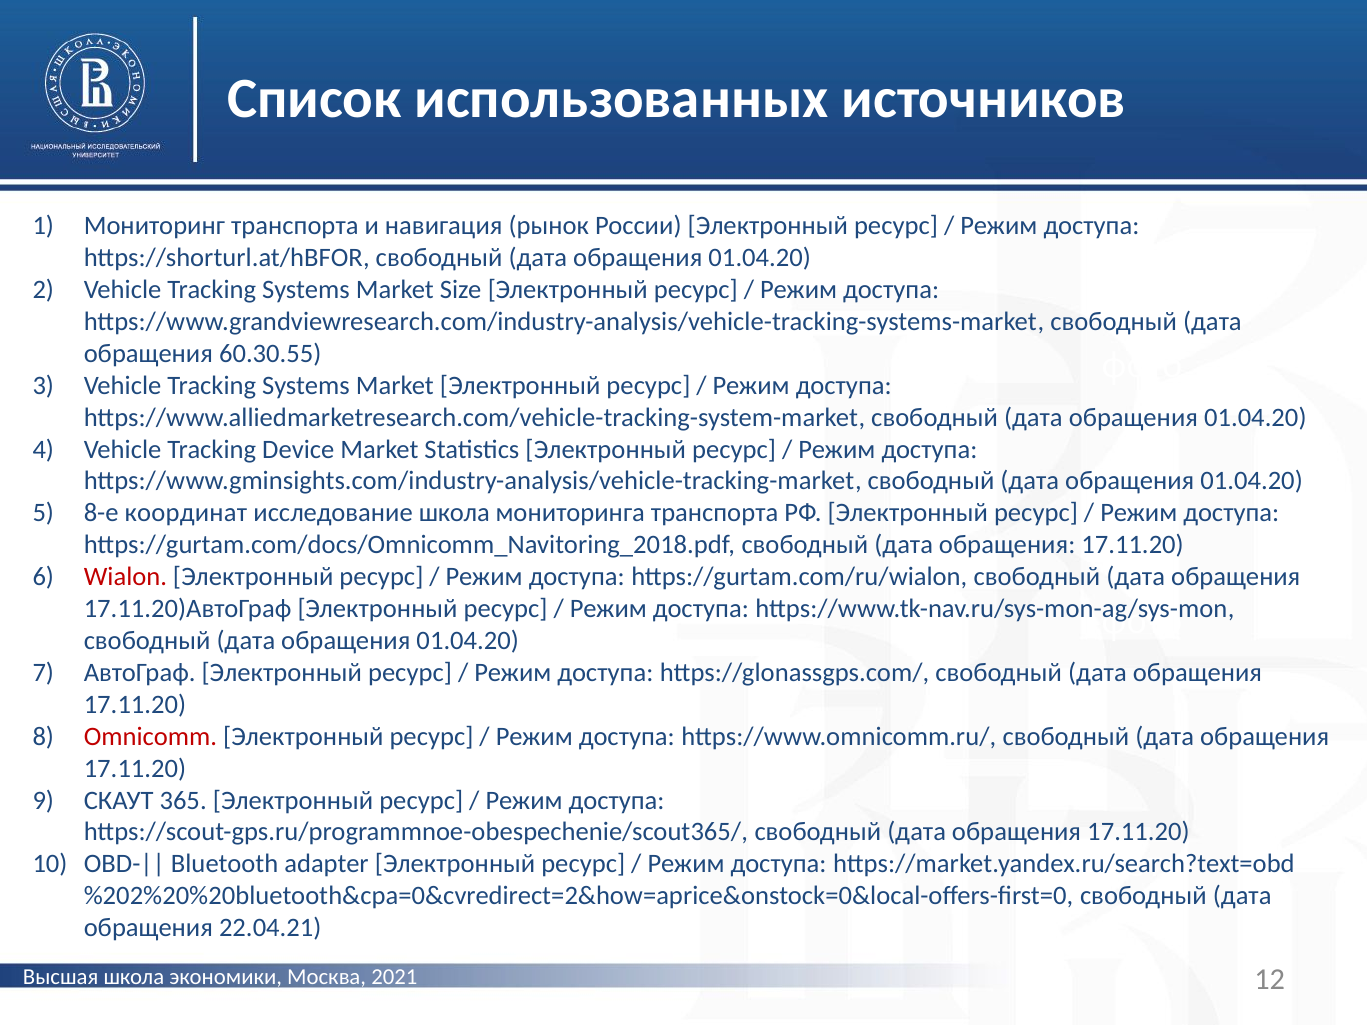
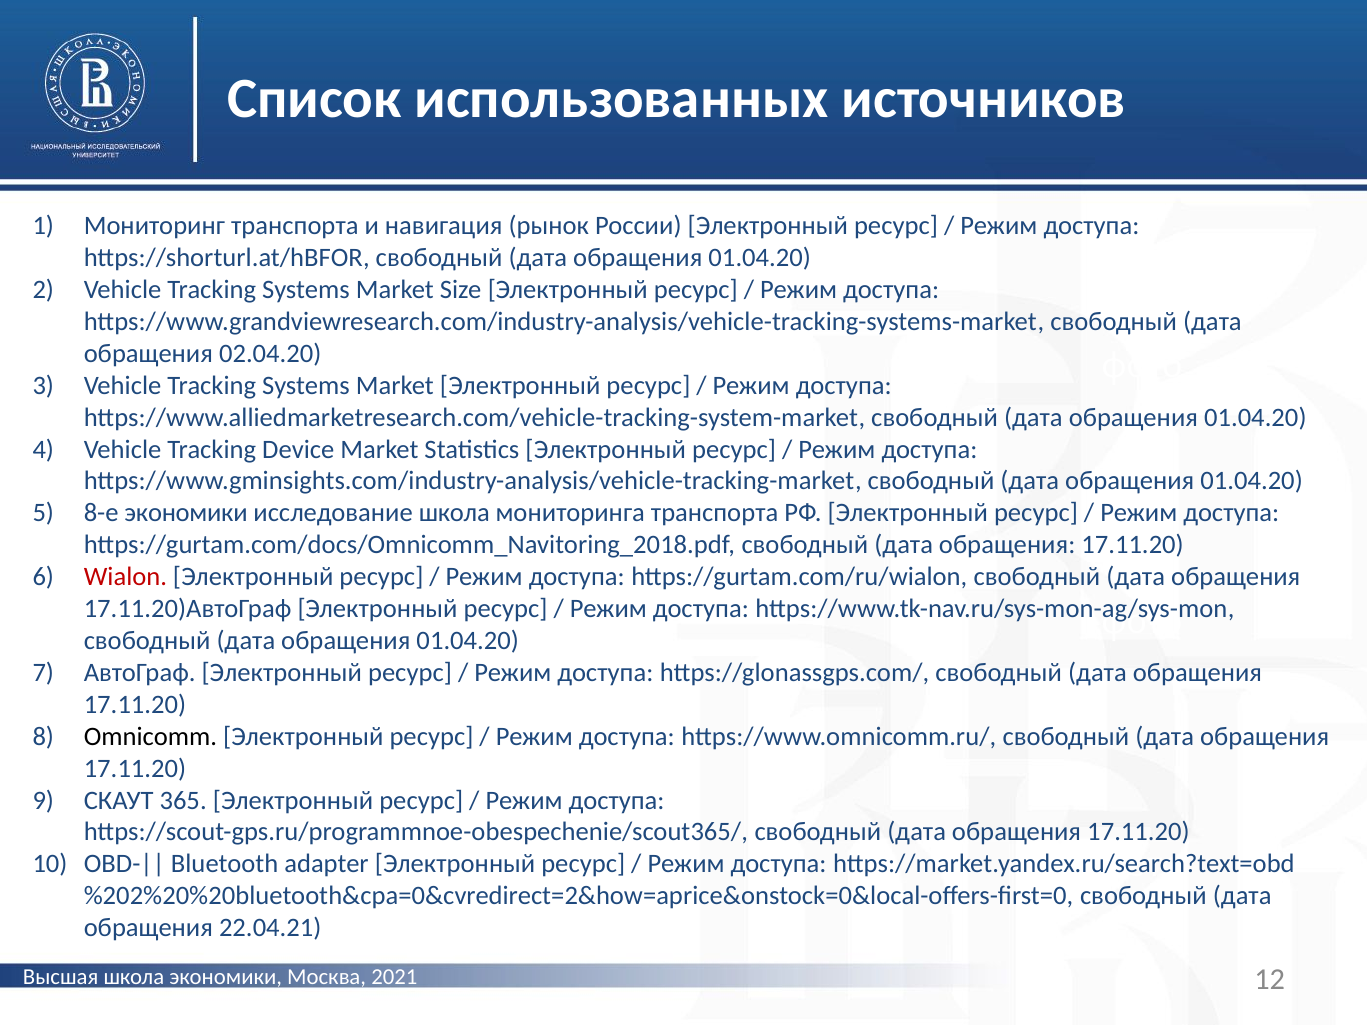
60.30.55: 60.30.55 -> 02.04.20 (270, 354)
8-е координат: координат -> экономики (186, 513)
Omnicomm colour: red -> black (150, 737)
